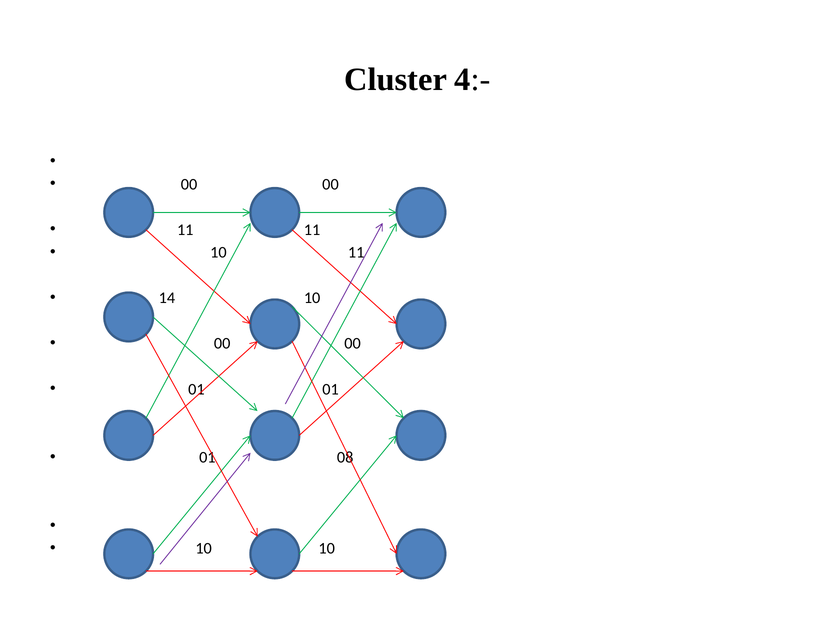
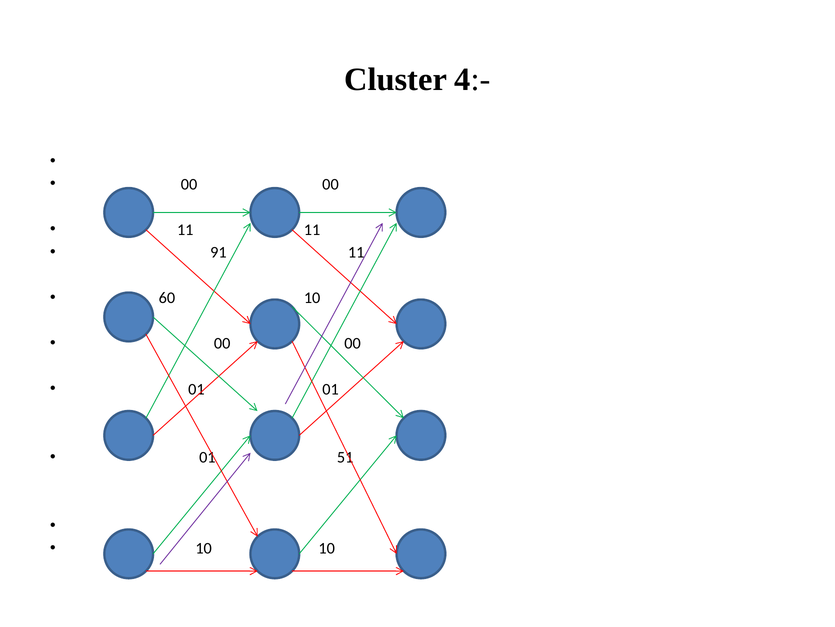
10: 10 -> 91 (218, 252)
14: 14 -> 60 (167, 298)
08: 08 -> 51 (345, 457)
